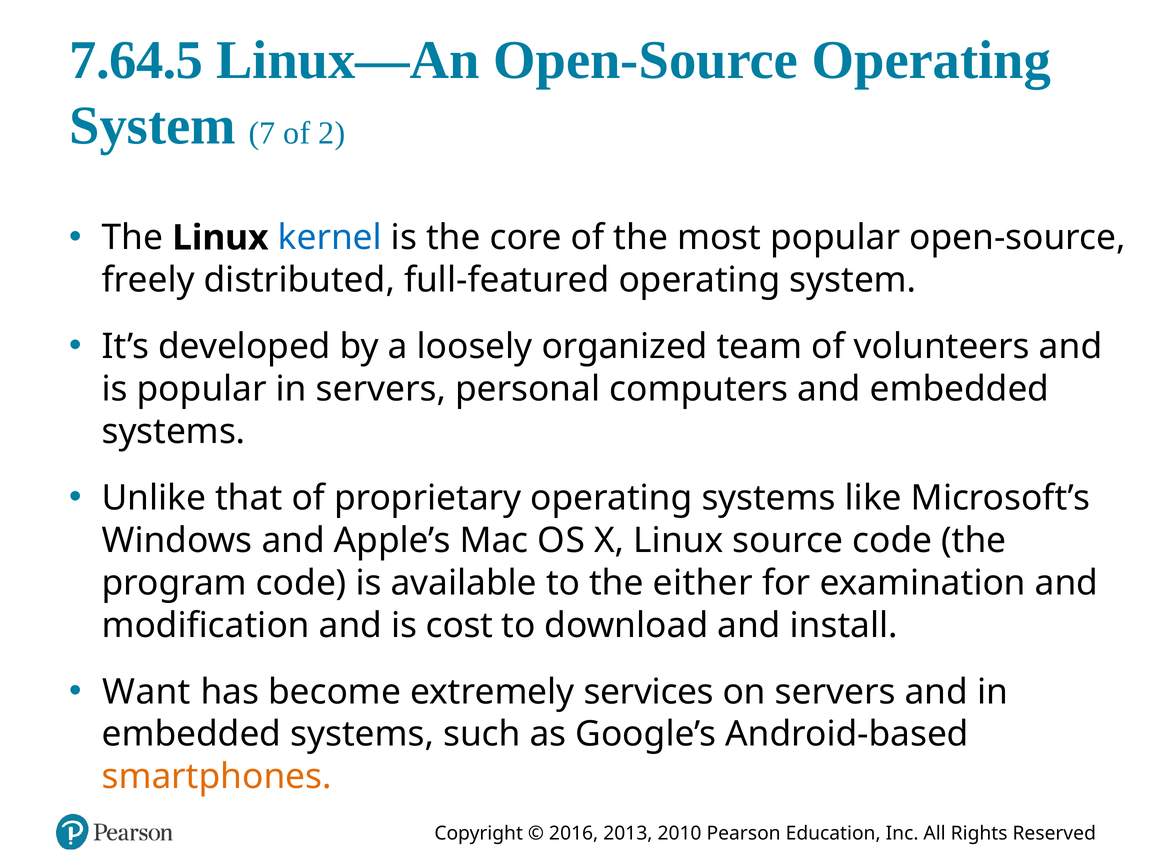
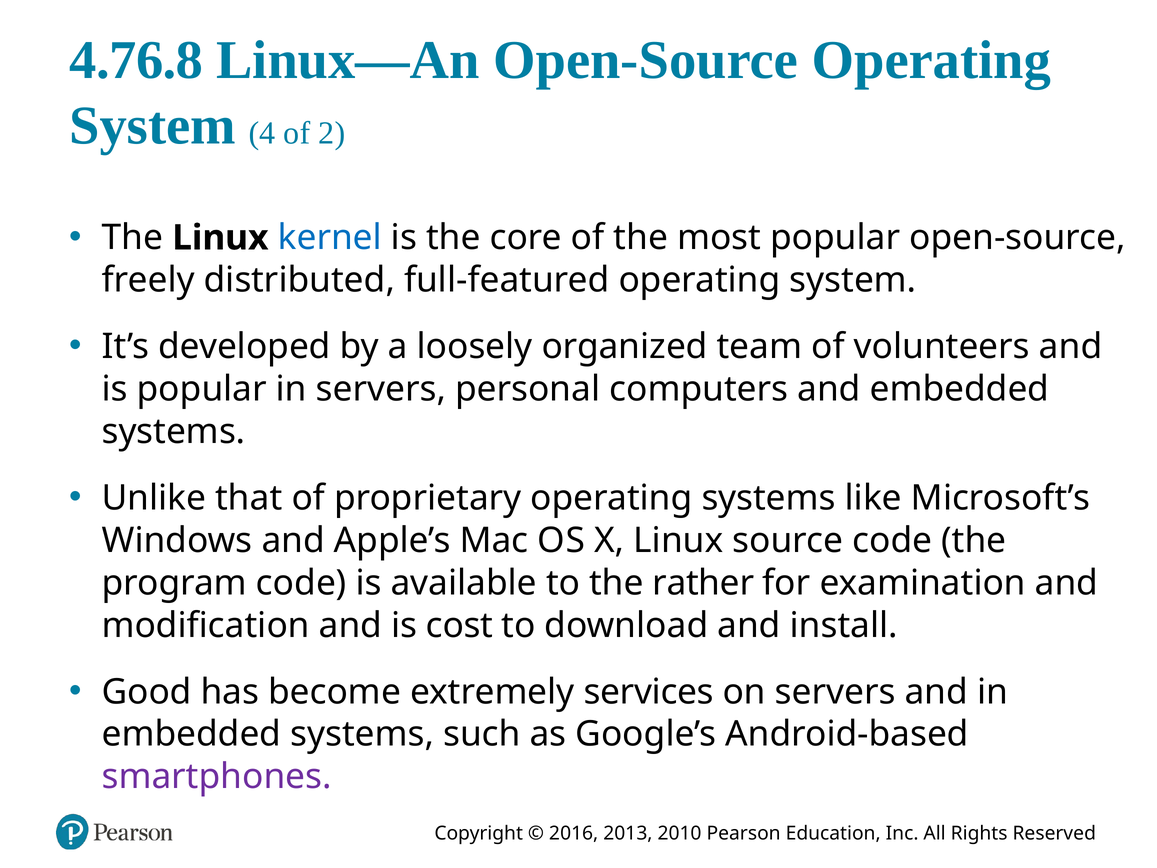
7.64.5: 7.64.5 -> 4.76.8 (136, 60)
7: 7 -> 4 (262, 133)
either: either -> rather (703, 583)
Want: Want -> Good (147, 692)
smartphones colour: orange -> purple (217, 777)
